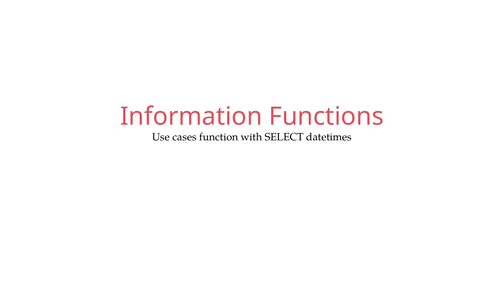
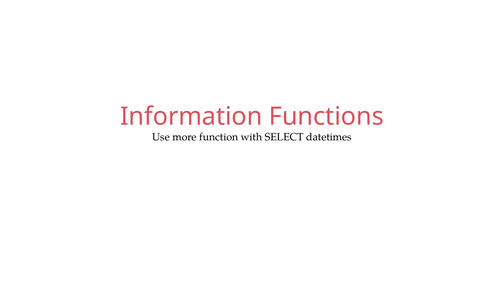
cases: cases -> more (185, 137)
